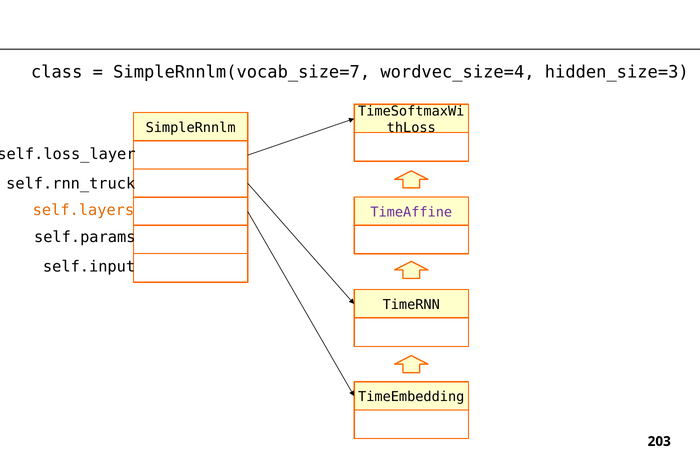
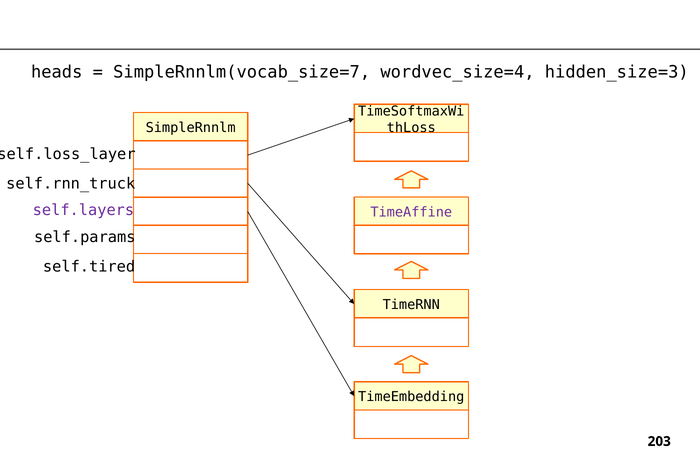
class: class -> heads (57, 72)
self.layers colour: orange -> purple (83, 210)
self.input: self.input -> self.tired (89, 267)
